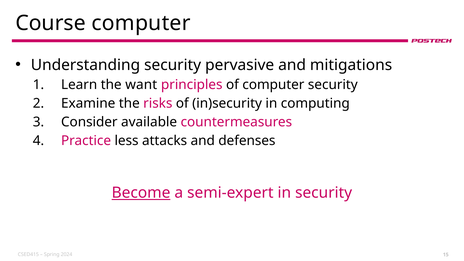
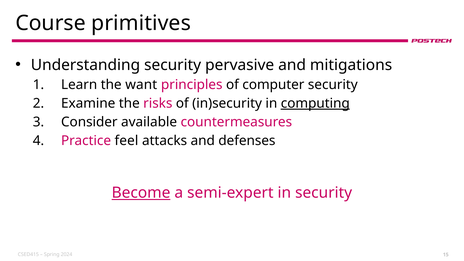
Course computer: computer -> primitives (141, 23)
computing underline: none -> present (315, 103)
less: less -> feel (126, 141)
